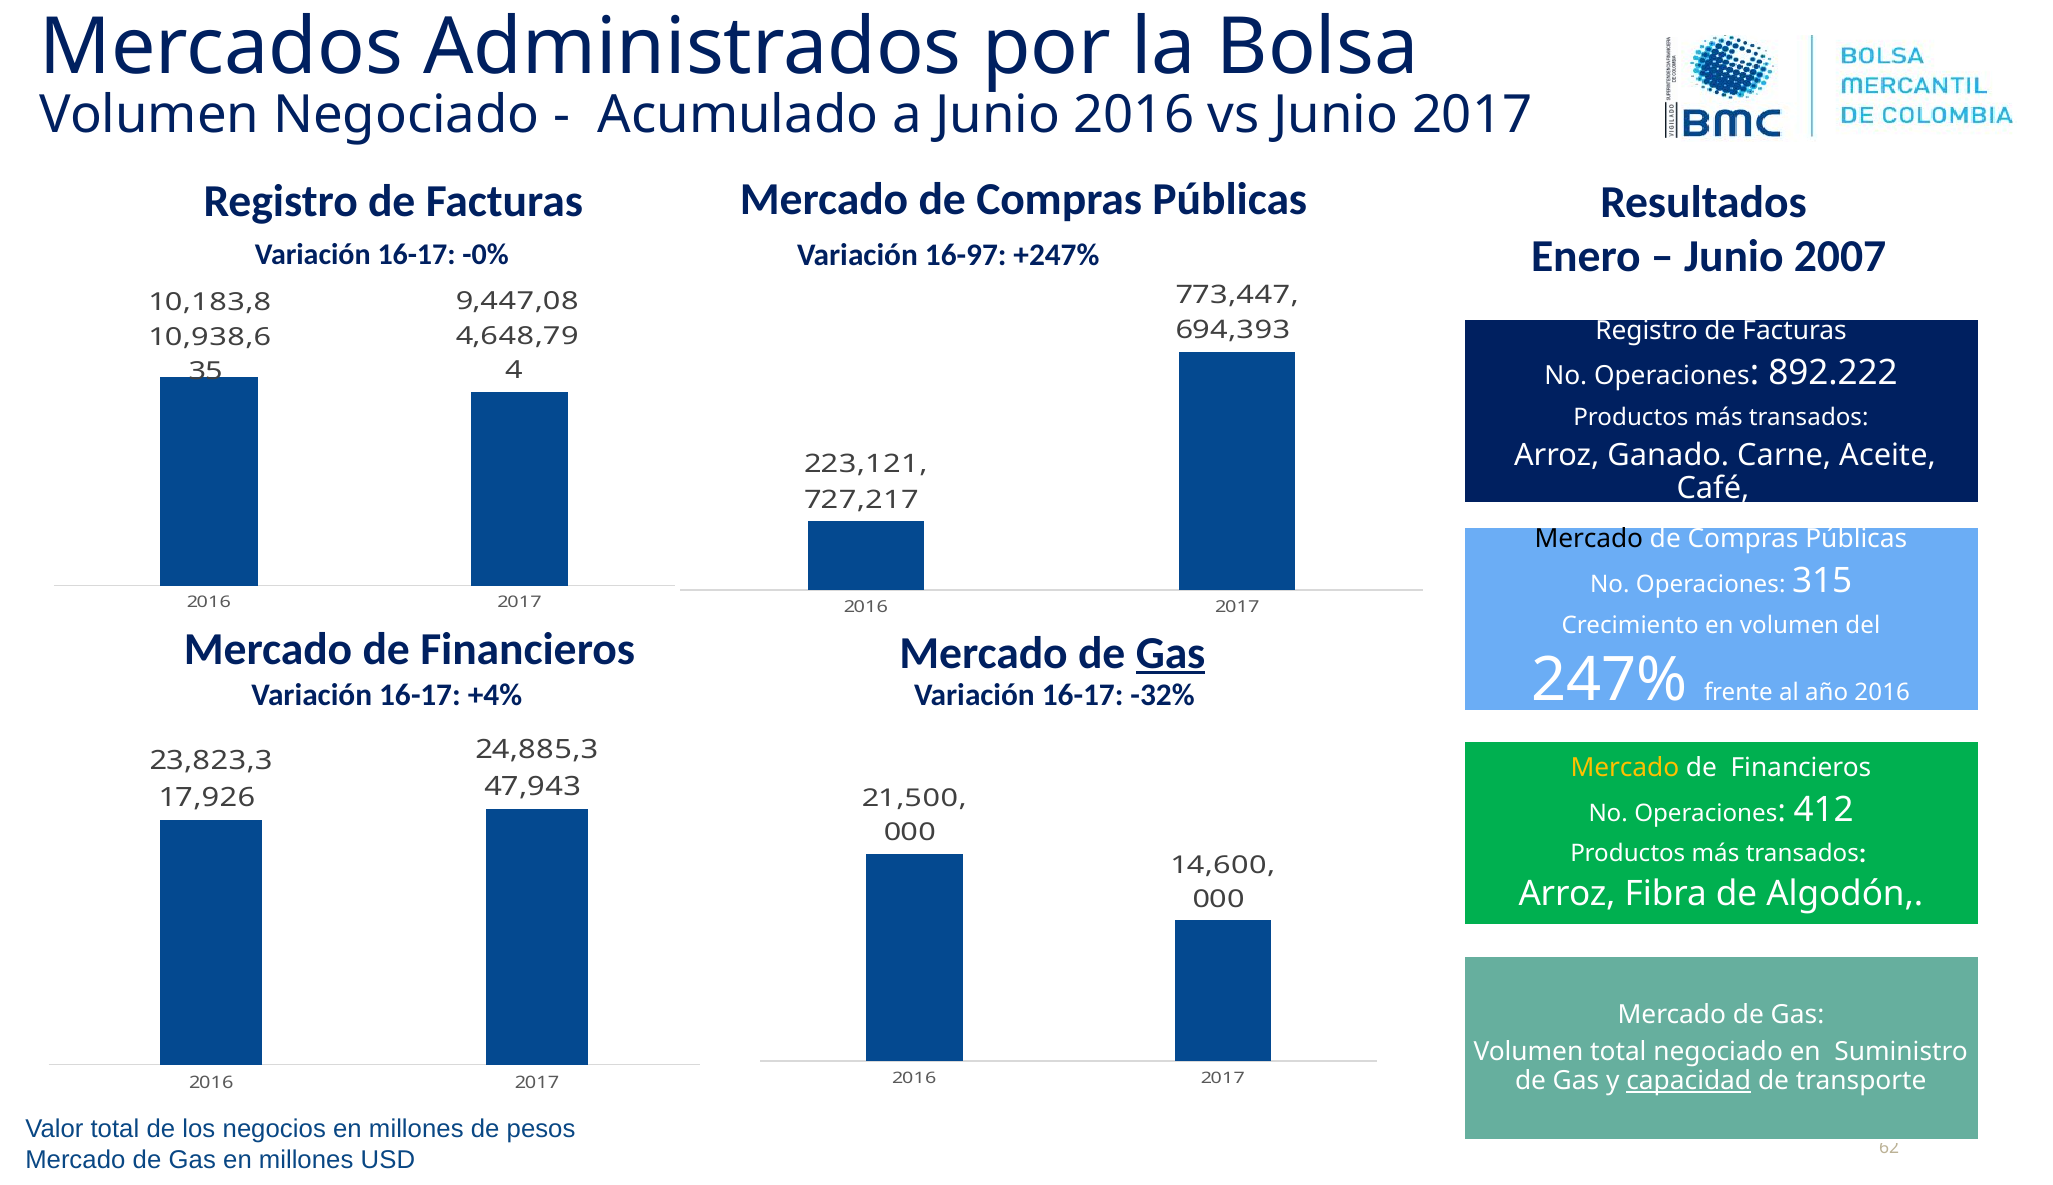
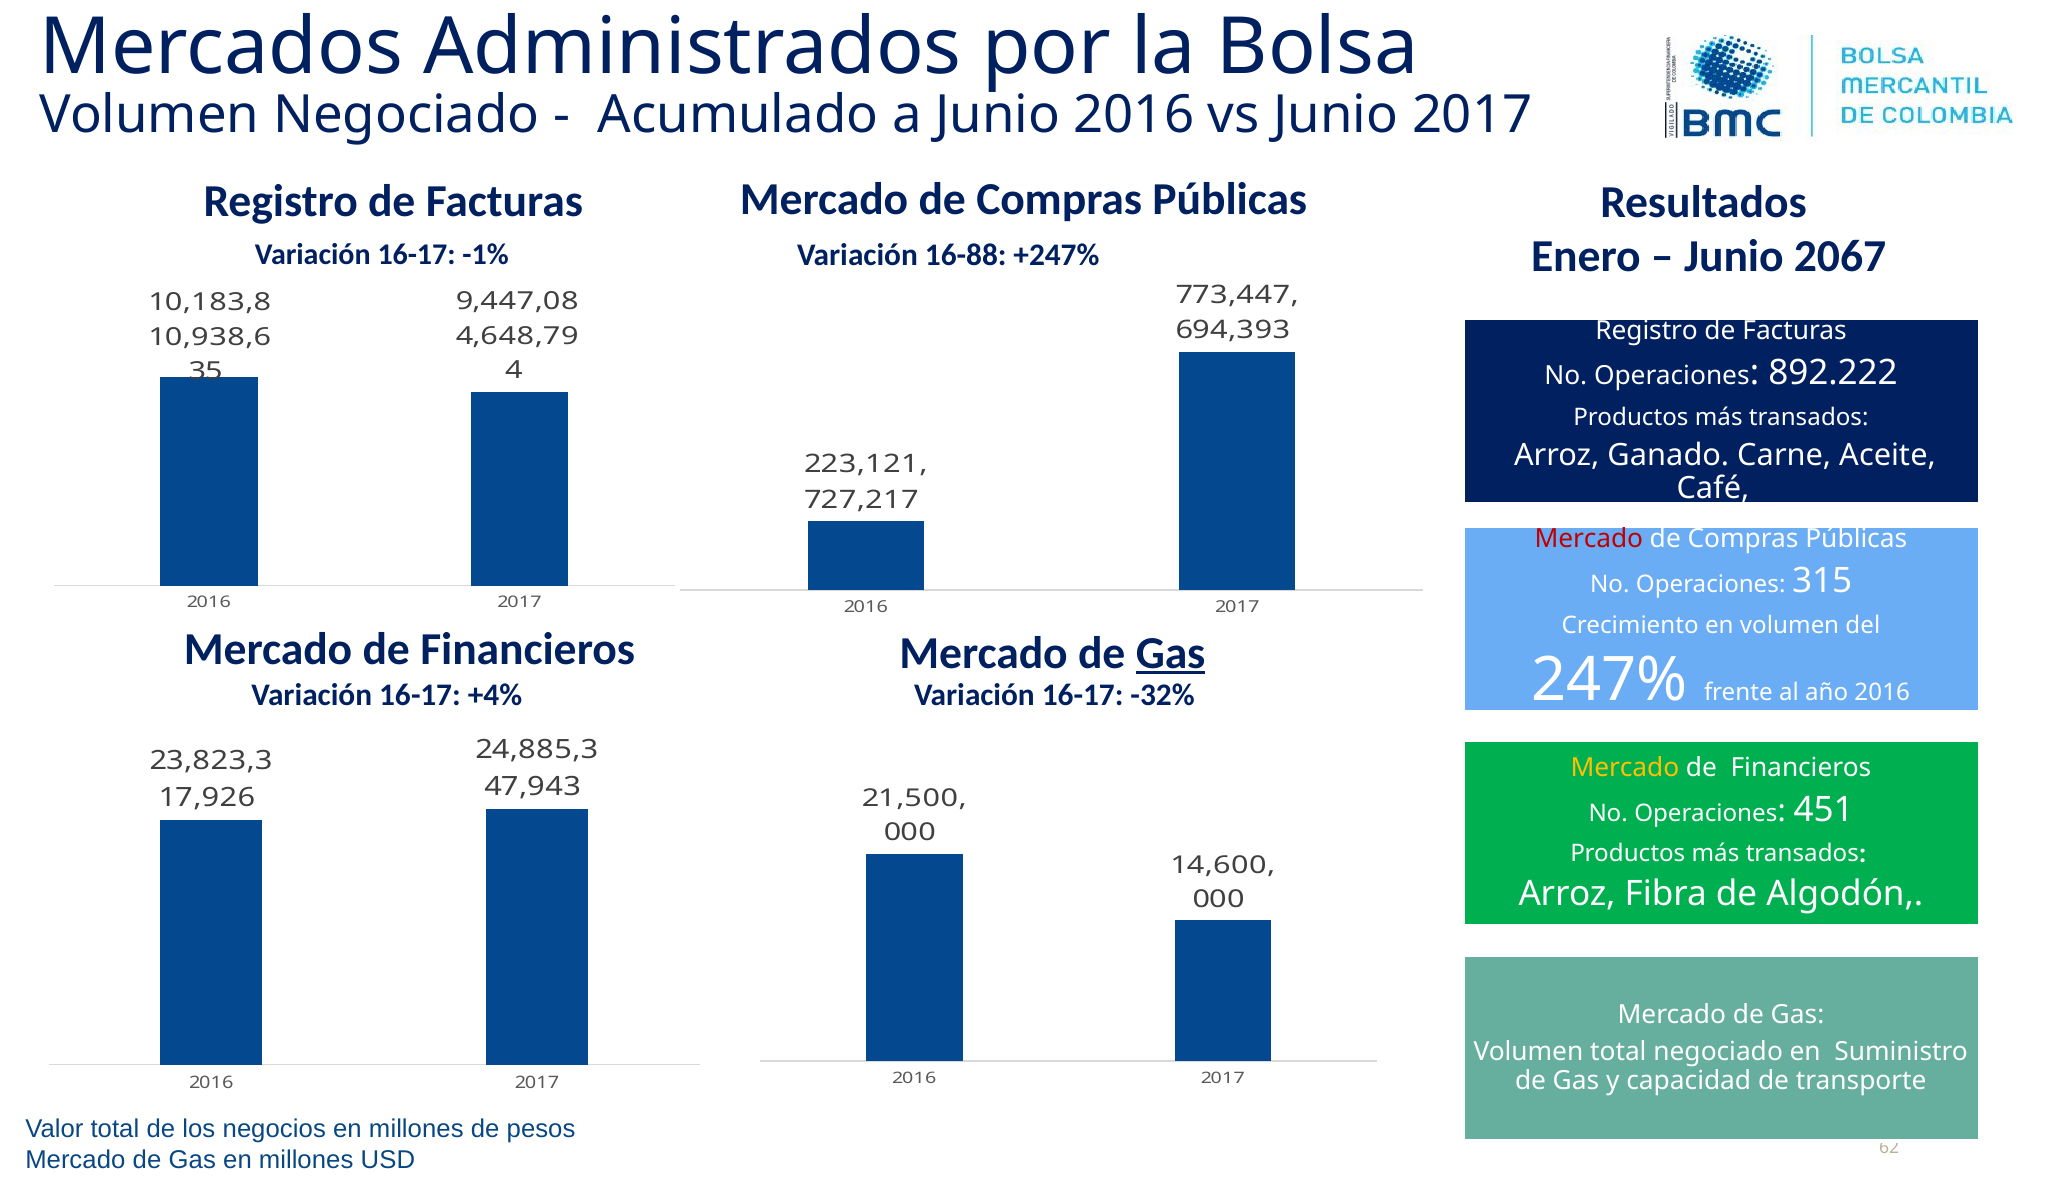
2007: 2007 -> 2067 (1840, 257)
-0%: -0% -> -1% (486, 254)
16-97: 16-97 -> 16-88 (966, 255)
Mercado colour: black -> red (1589, 539)
412: 412 -> 451 (1824, 810)
capacidad underline: present -> none (1689, 1081)
